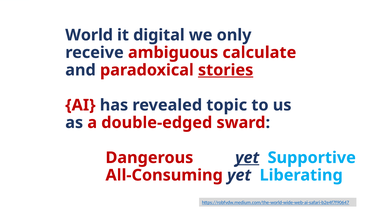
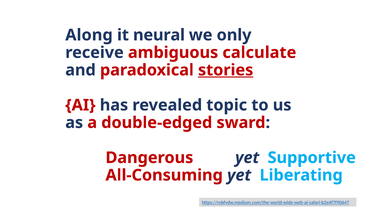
World: World -> Along (89, 35)
digital: digital -> neural (159, 35)
yet underline: present -> none (247, 158)
